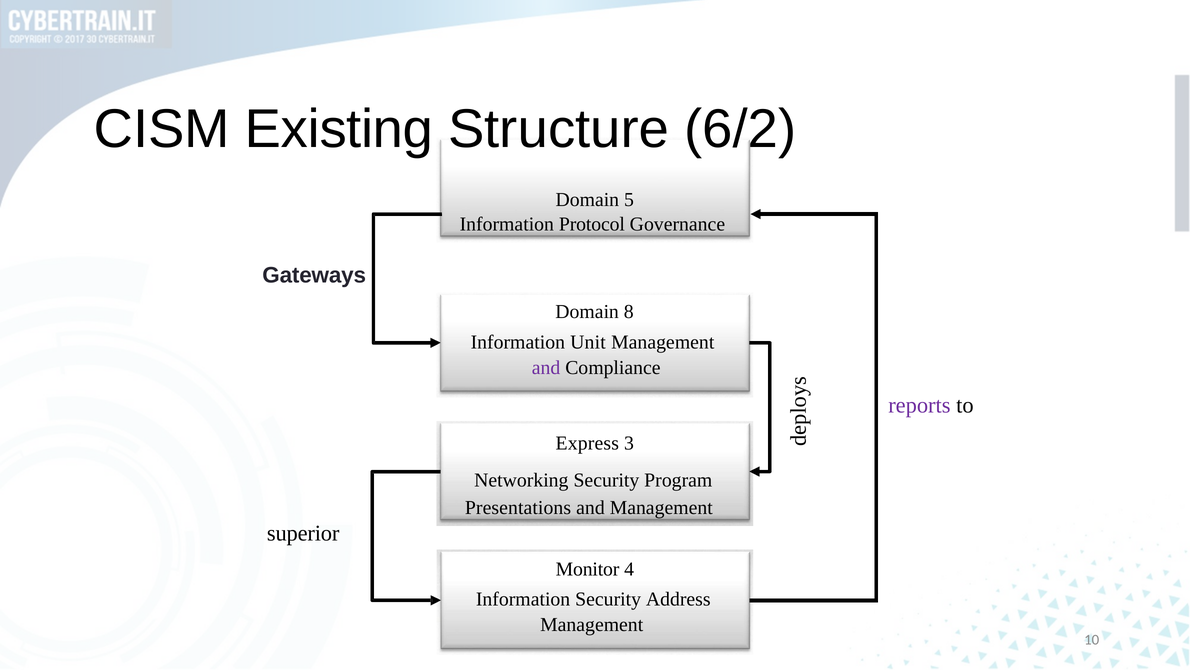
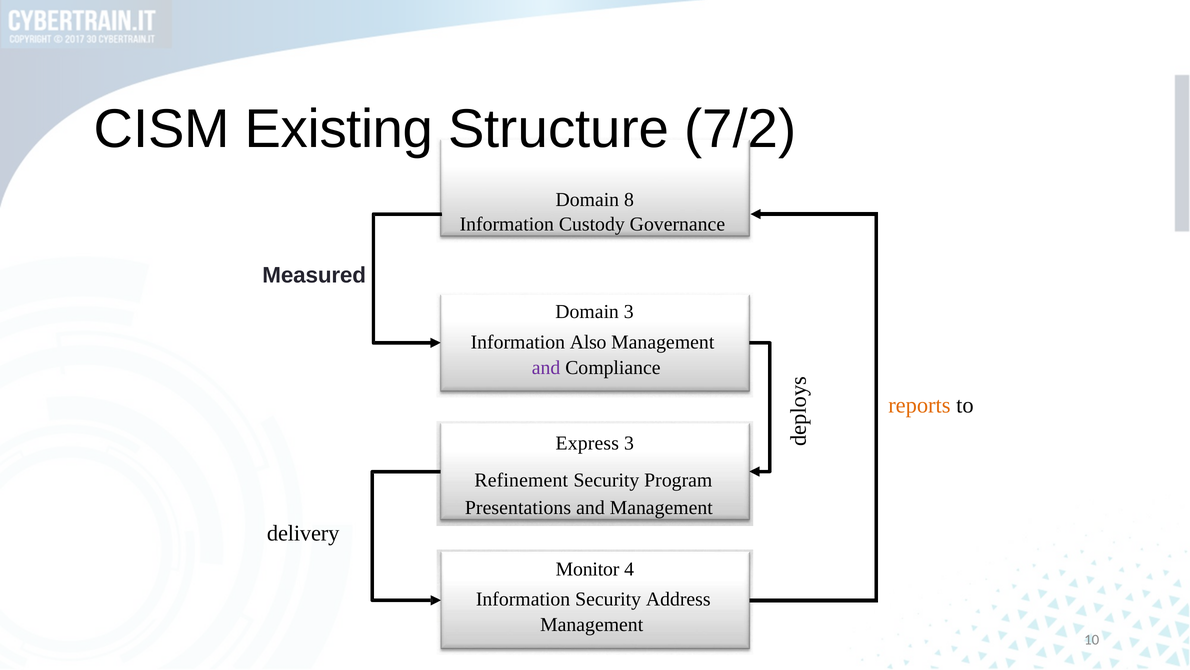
6/2: 6/2 -> 7/2 (740, 129)
5: 5 -> 8 (629, 200)
Protocol: Protocol -> Custody (592, 224)
Gateways: Gateways -> Measured (314, 275)
Domain 8: 8 -> 3 (629, 311)
Unit: Unit -> Also (588, 342)
reports colour: purple -> orange (919, 405)
Networking: Networking -> Refinement (521, 480)
superior: superior -> delivery (303, 533)
